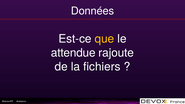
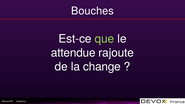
Données: Données -> Bouches (92, 11)
que colour: yellow -> light green (104, 39)
fichiers: fichiers -> change (102, 67)
